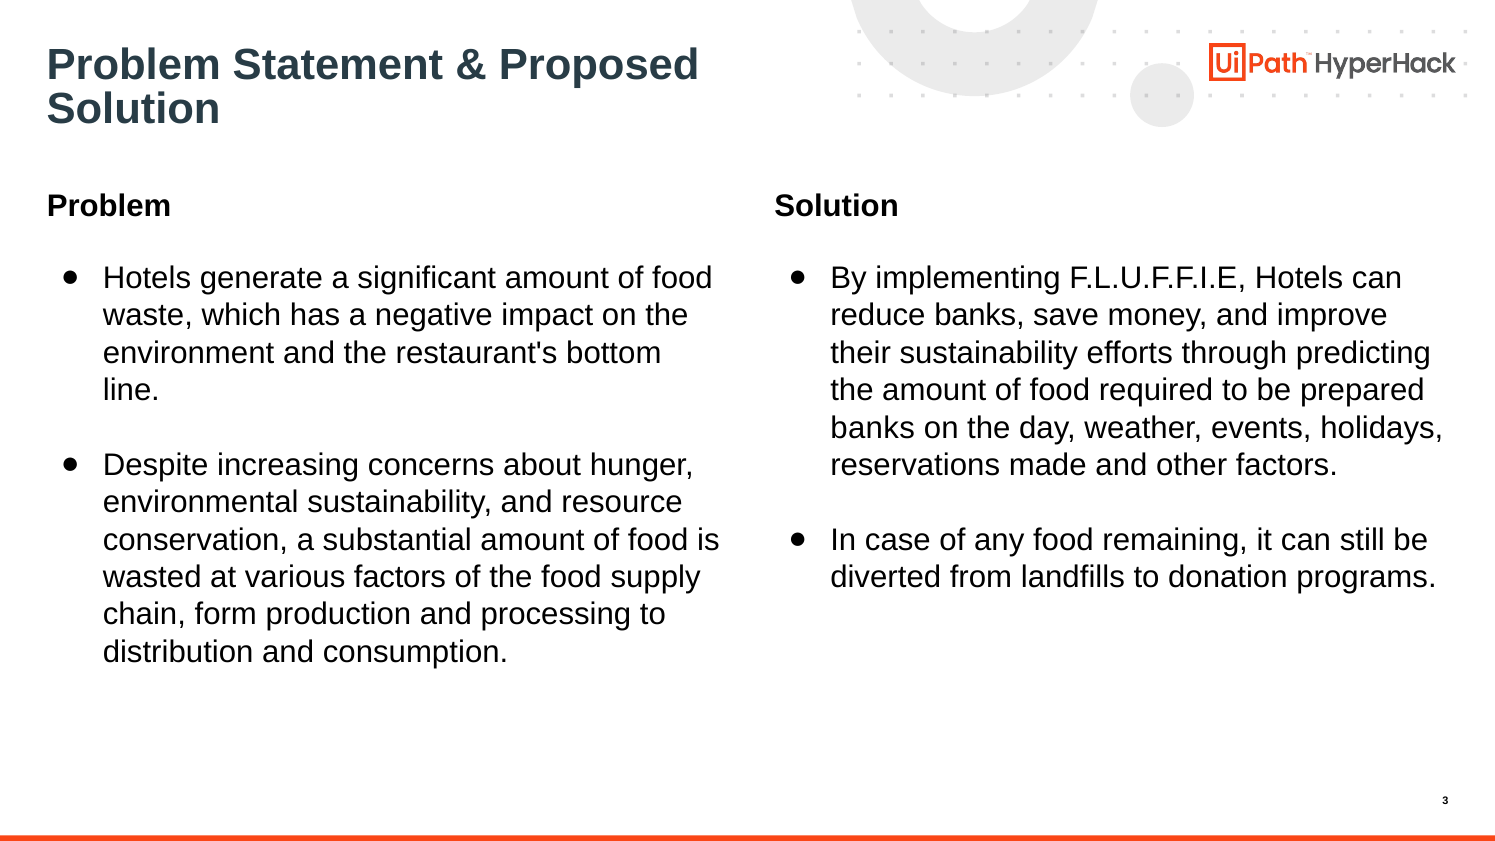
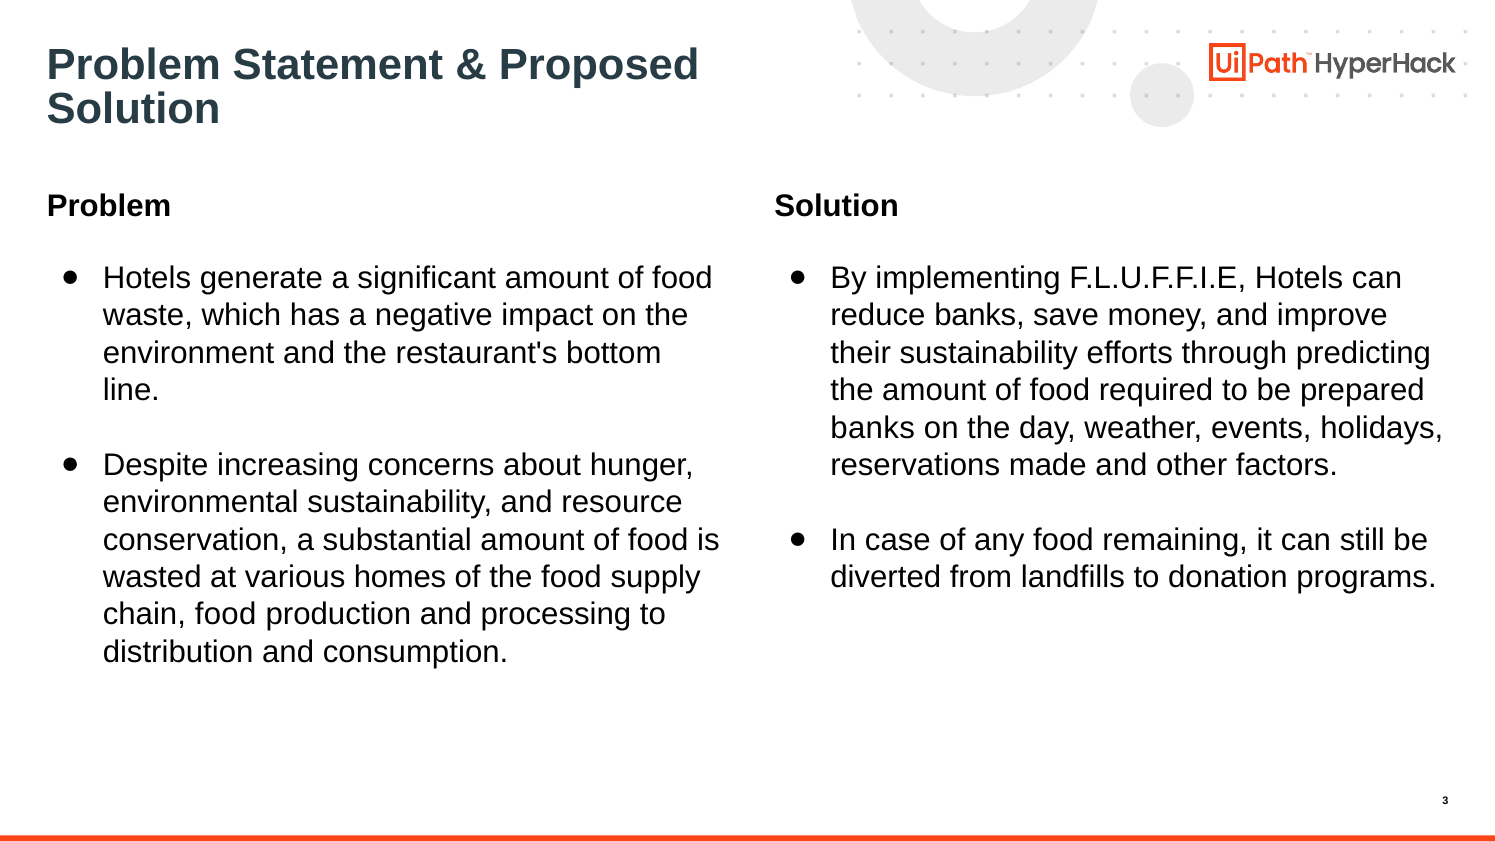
various factors: factors -> homes (400, 577)
chain form: form -> food (226, 615)
